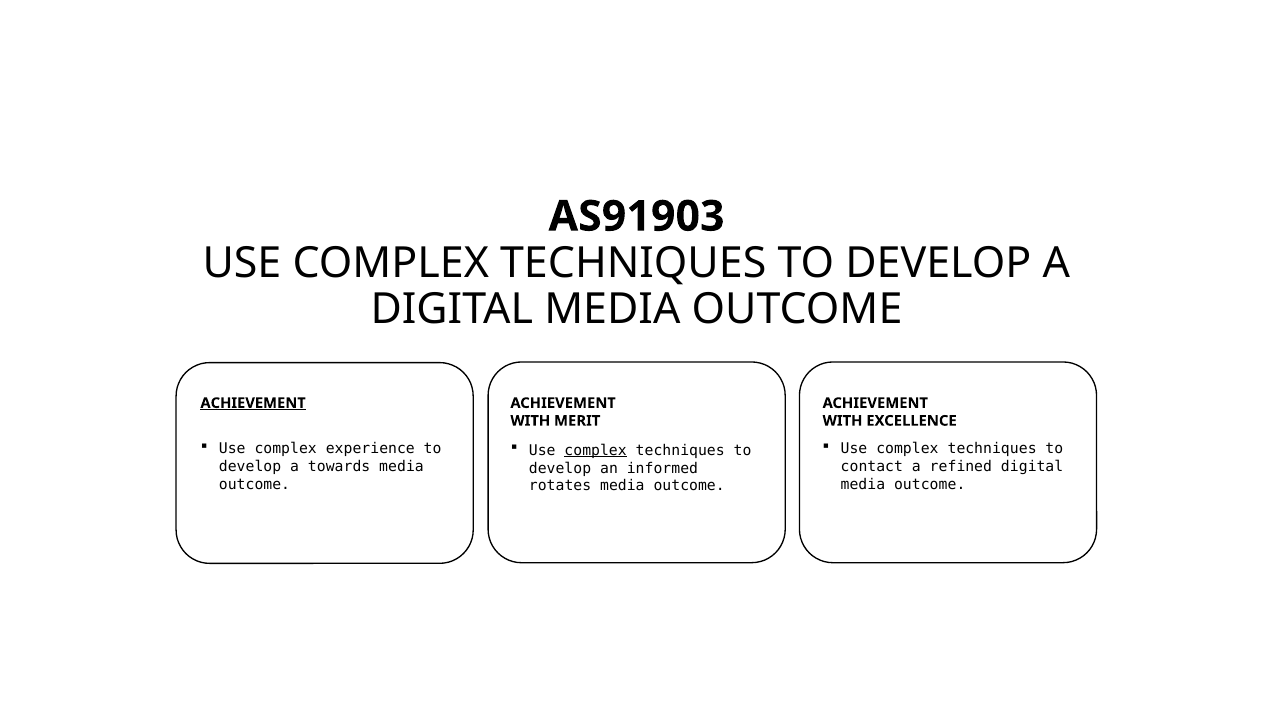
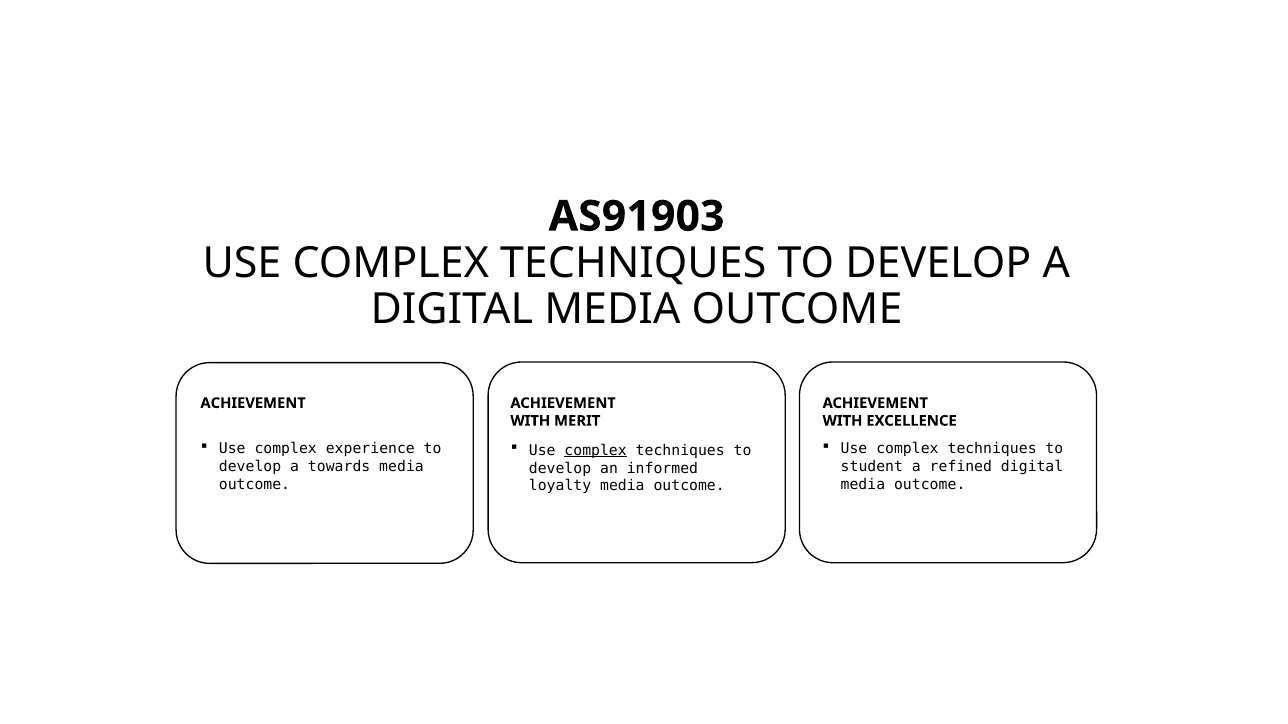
ACHIEVEMENT underline: present -> none (253, 403)
contact: contact -> student (872, 467)
rotates: rotates -> loyalty (560, 486)
